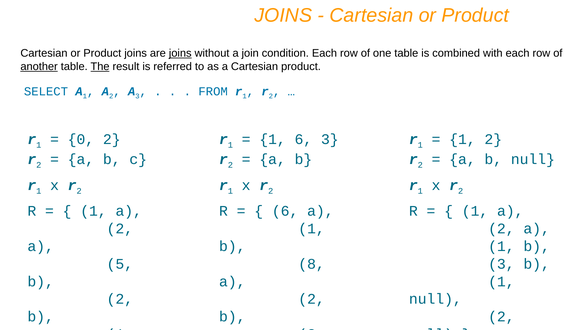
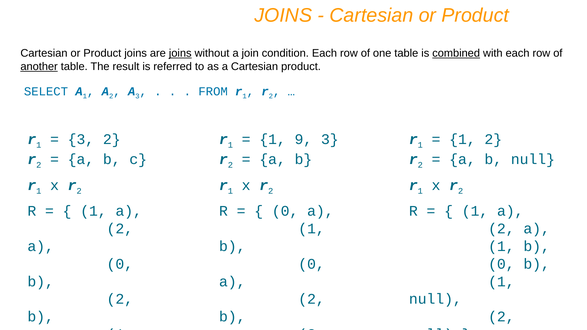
combined underline: none -> present (456, 53)
The underline: present -> none (100, 67)
0: 0 -> 3 (81, 139)
1 6: 6 -> 9 (303, 139)
6: 6 -> 0 (285, 211)
5: 5 -> 0 (120, 264)
8: 8 -> 0 (312, 264)
3: 3 -> 0 (501, 264)
